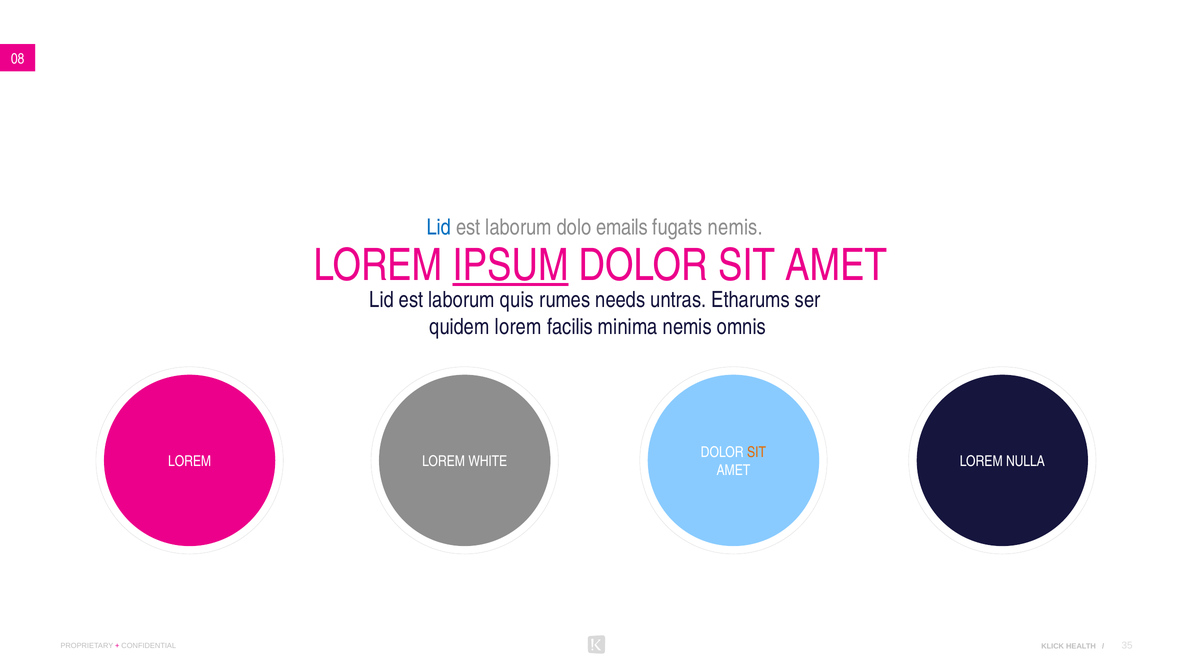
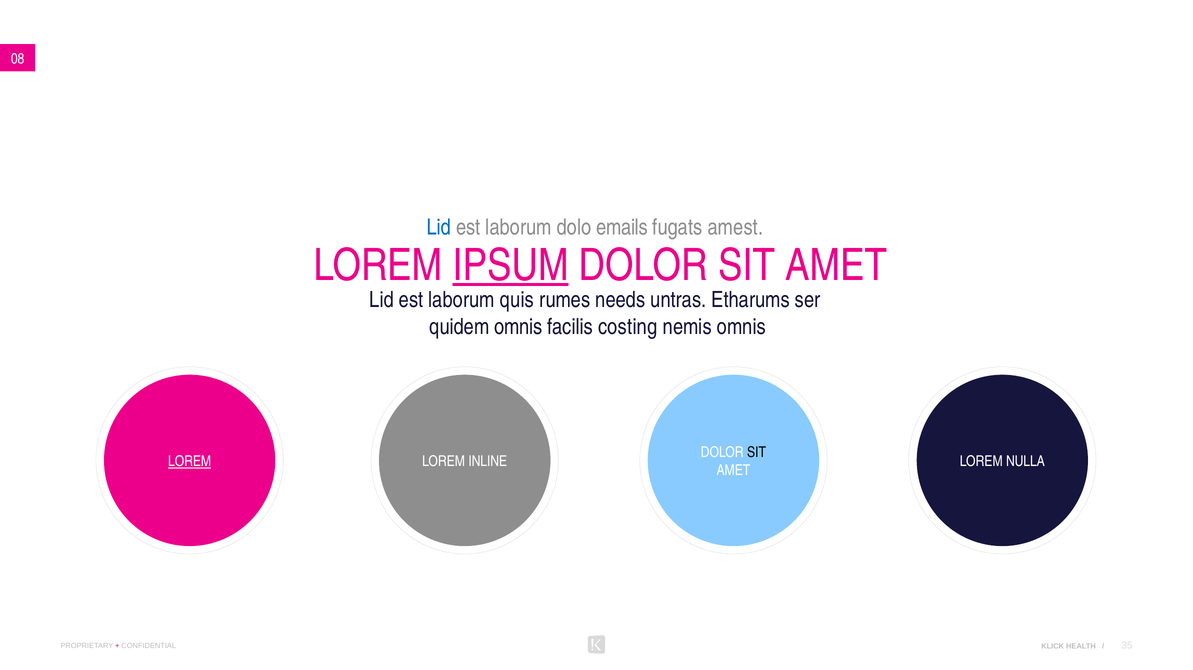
fugats nemis: nemis -> amest (735, 228)
quidem lorem: lorem -> omnis (518, 327)
minima: minima -> costing (628, 327)
SIT colour: orange -> black (756, 453)
LOREM underline: none -> present (190, 462)
WHITE: WHITE -> INLINE (488, 462)
